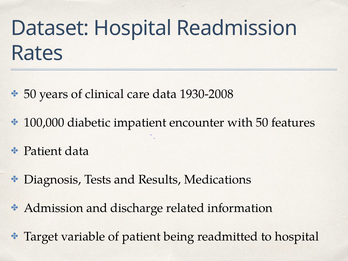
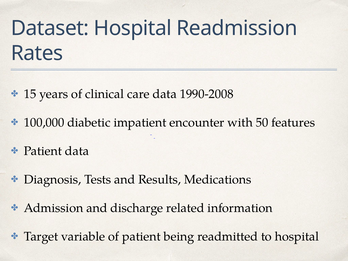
50: 50 -> 15 (30, 94)
1930-2008: 1930-2008 -> 1990-2008 (207, 94)
